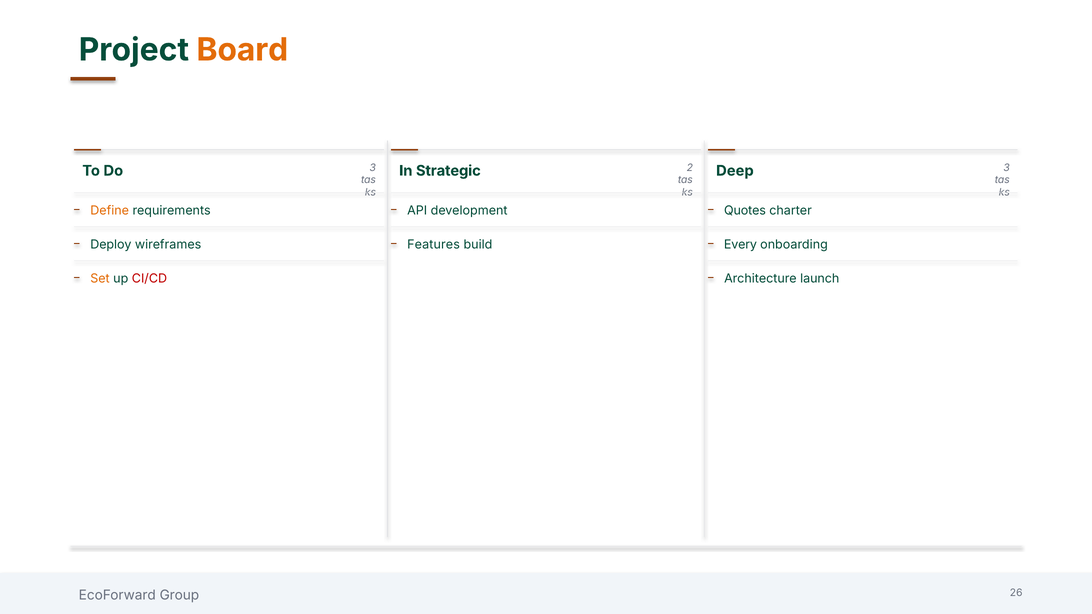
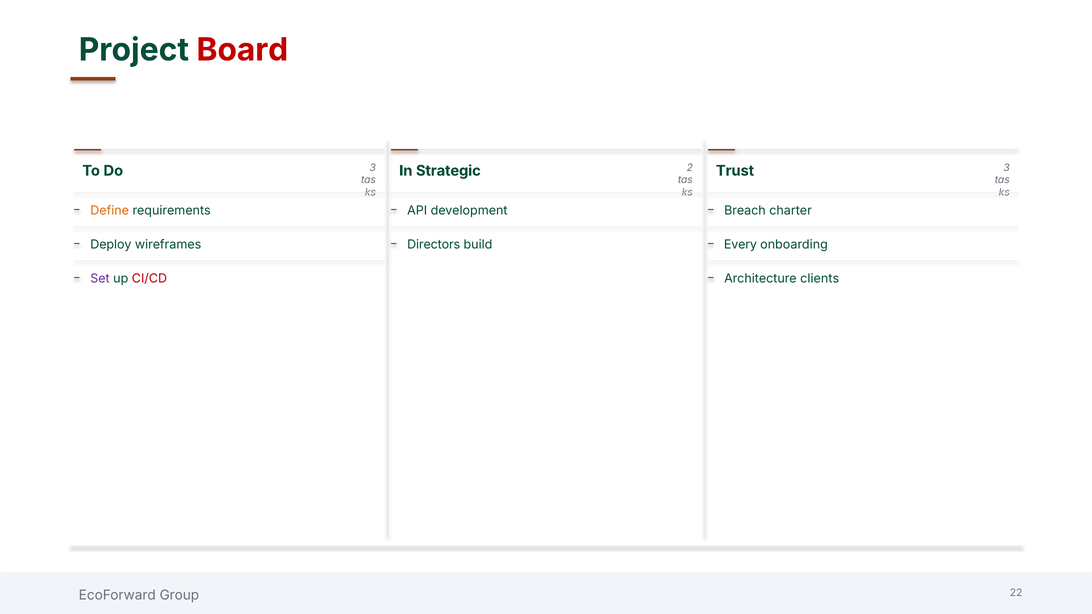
Board colour: orange -> red (242, 50)
Deep: Deep -> Trust (735, 171)
Quotes: Quotes -> Breach (745, 211)
Features: Features -> Directors (434, 245)
Set colour: orange -> purple (100, 279)
launch: launch -> clients (820, 279)
26: 26 -> 22 (1016, 593)
